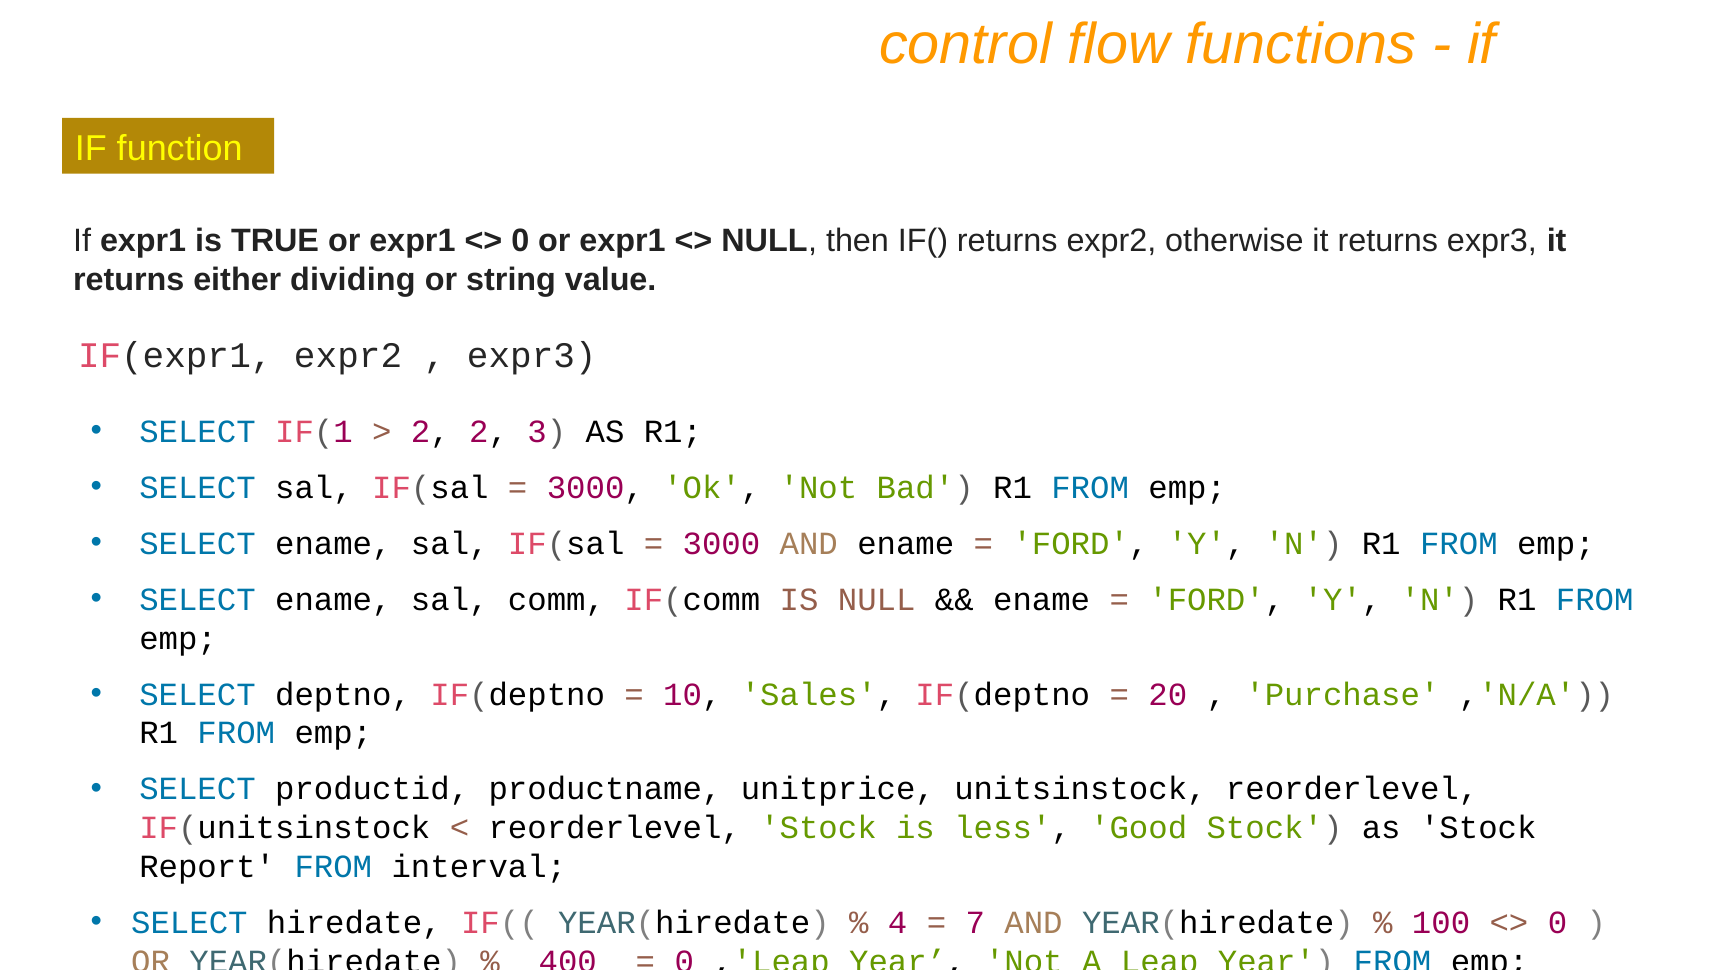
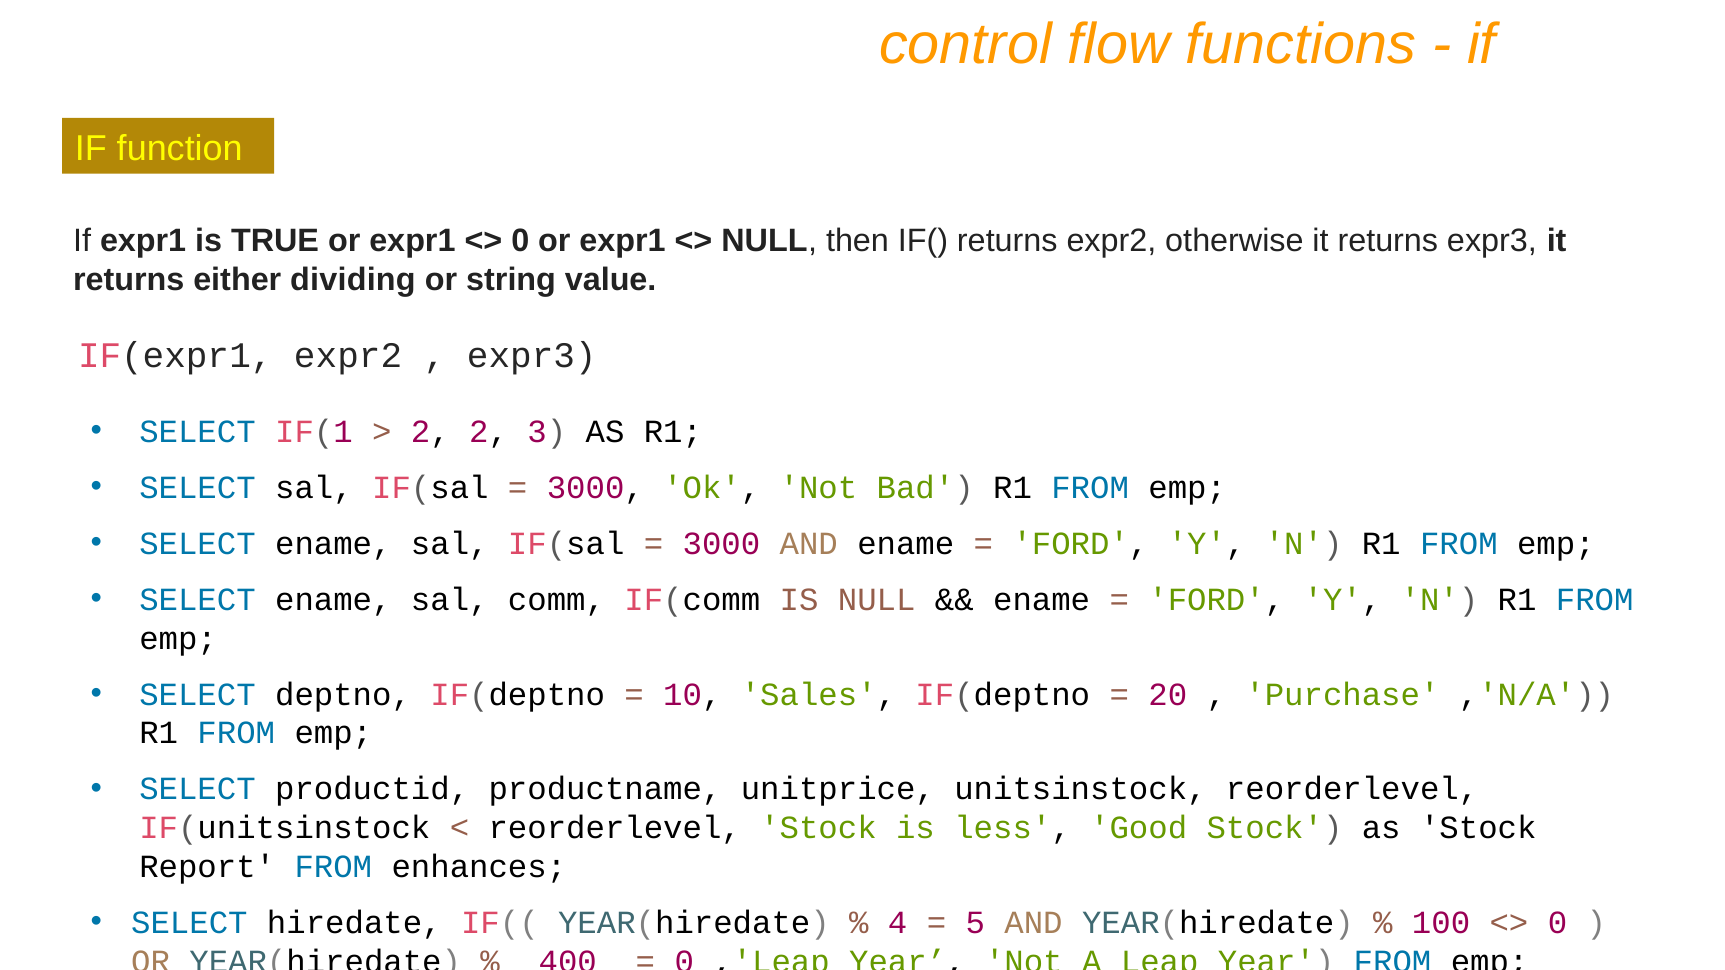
interval: interval -> enhances (479, 867)
7: 7 -> 5 (975, 923)
